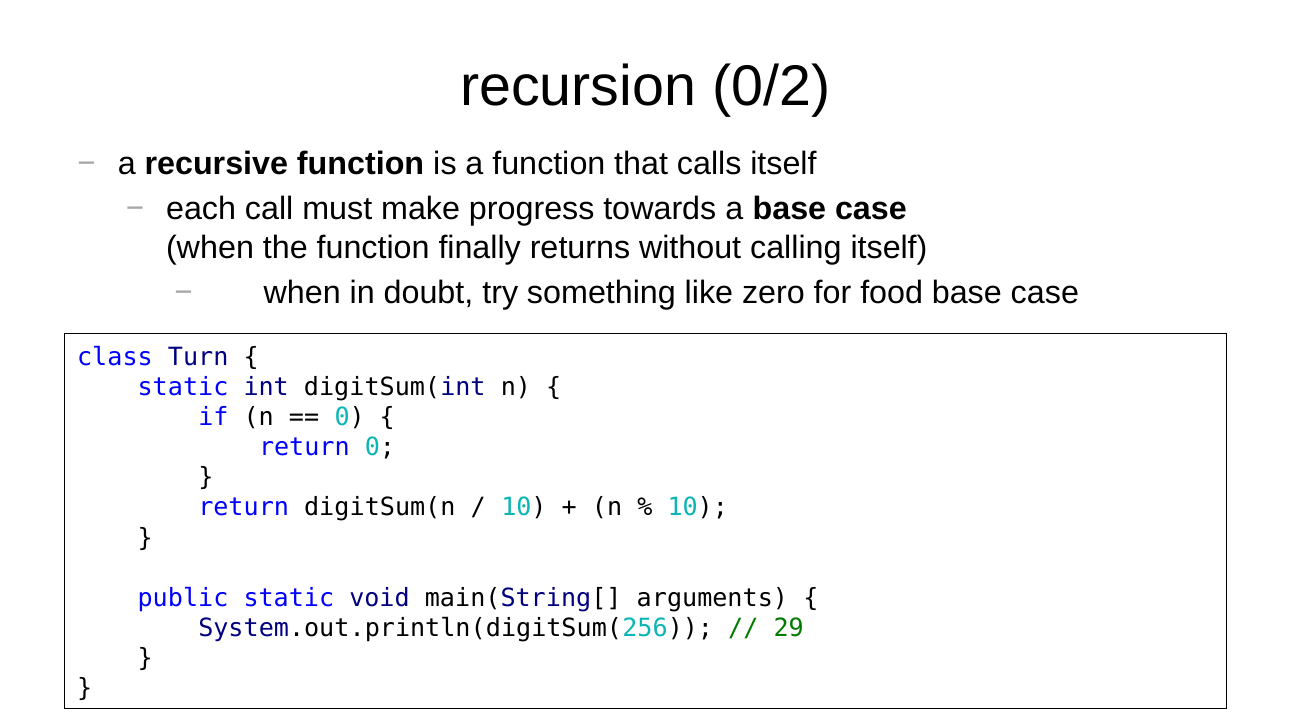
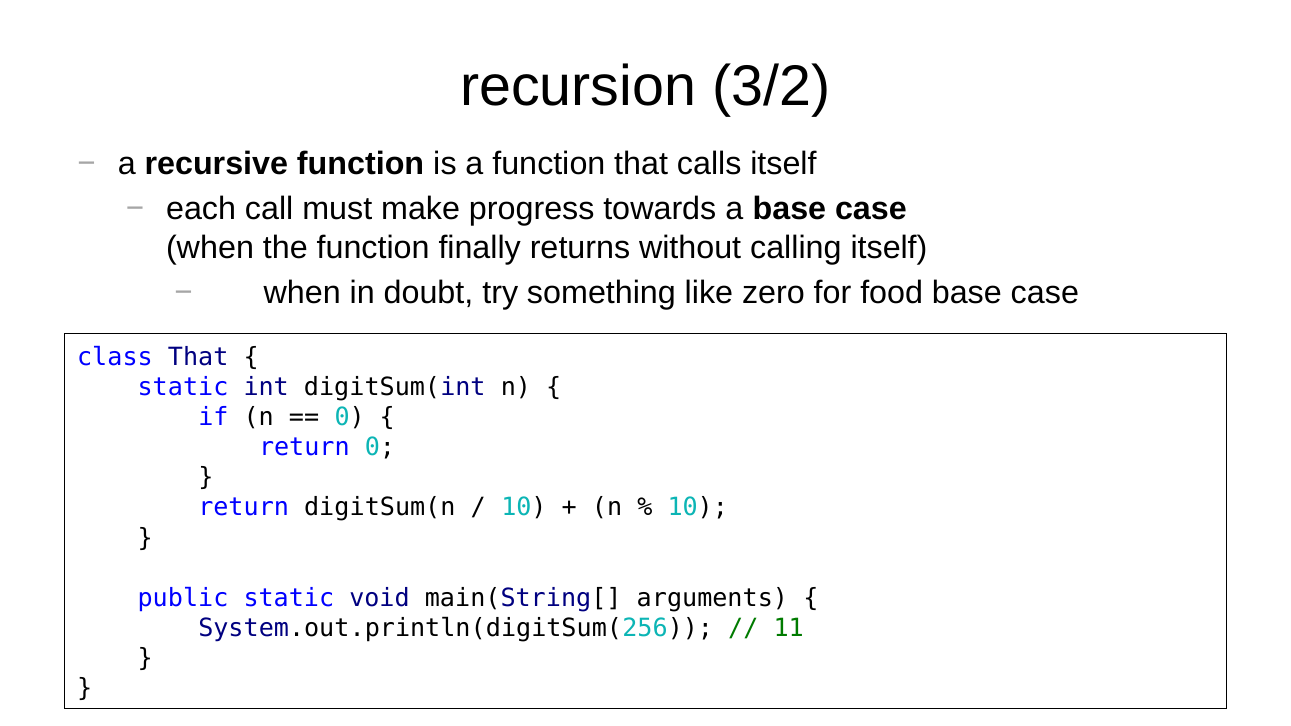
0/2: 0/2 -> 3/2 (771, 87)
class Turn: Turn -> That (198, 357)
29: 29 -> 11 (789, 628)
